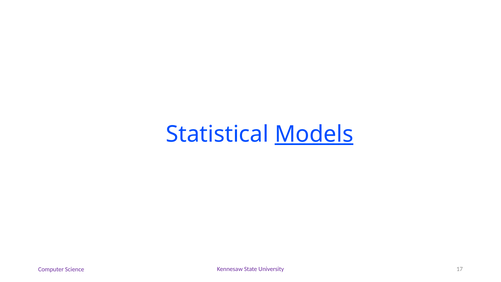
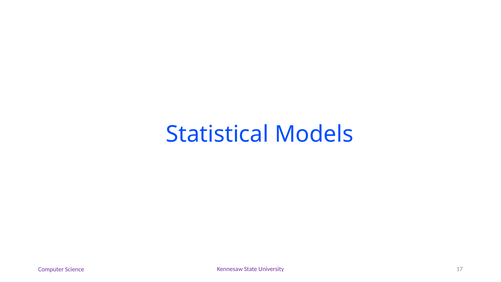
Models underline: present -> none (314, 134)
